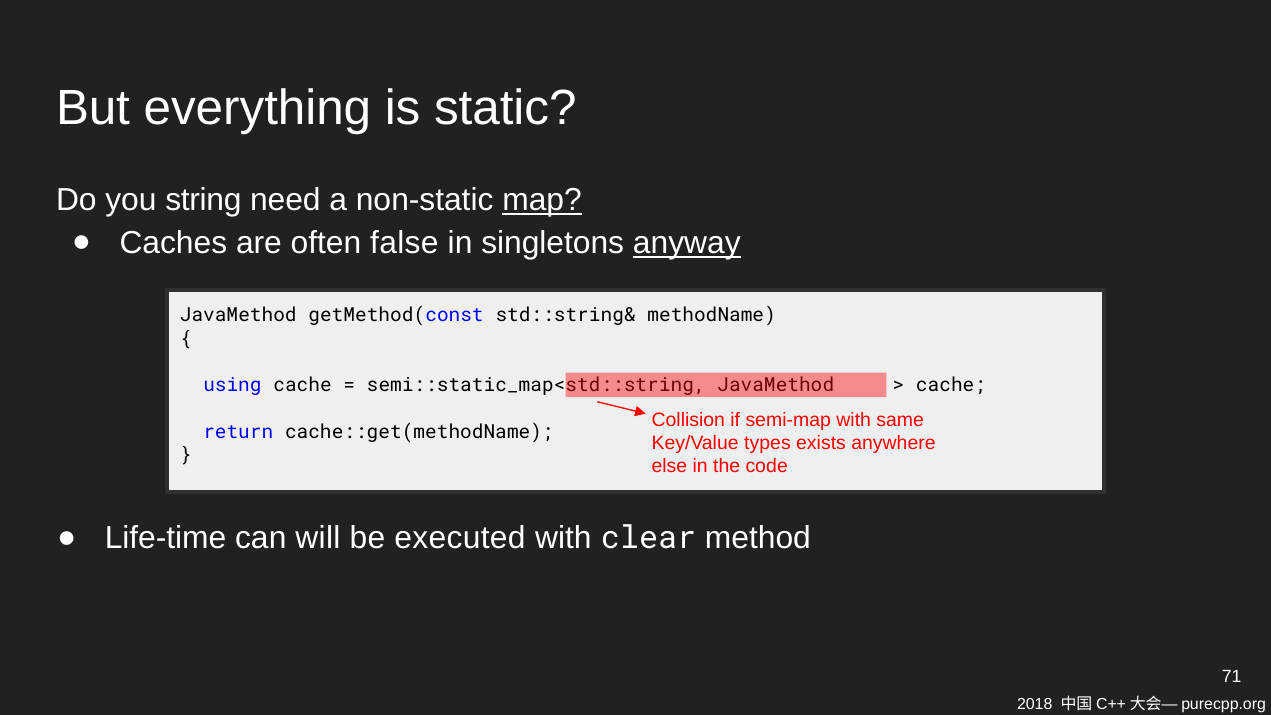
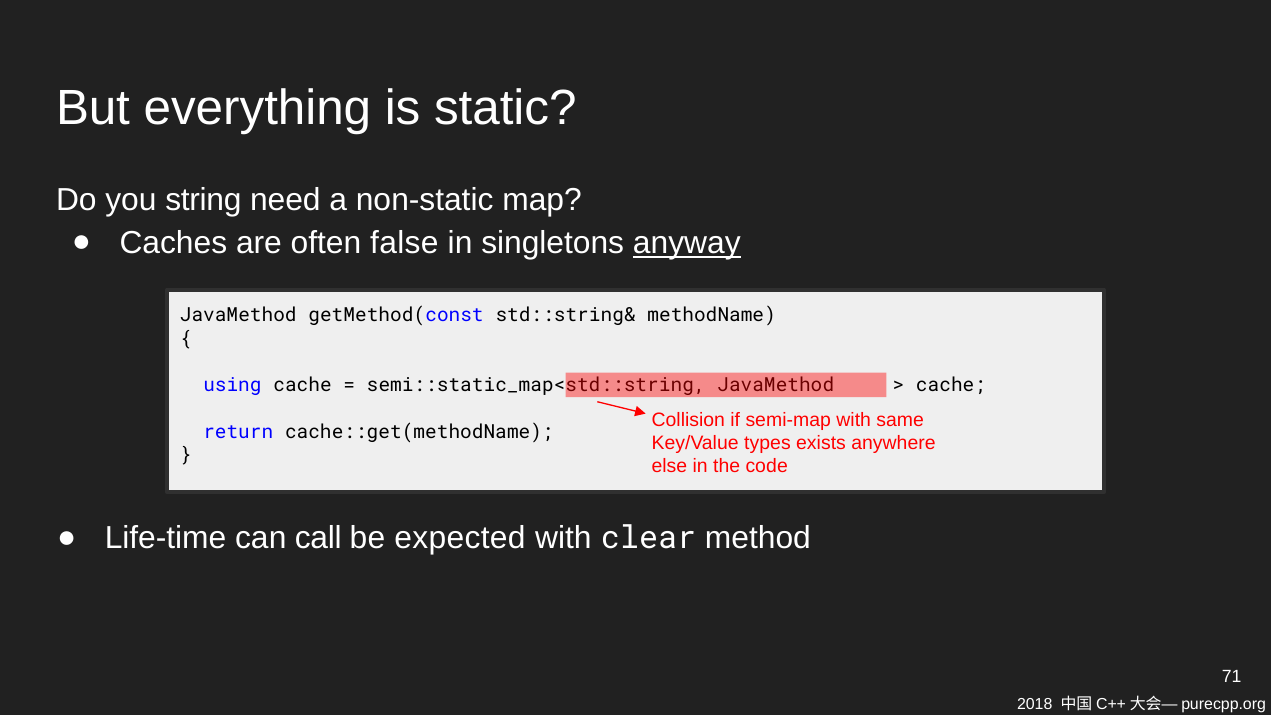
map underline: present -> none (542, 200)
will: will -> call (318, 538)
executed: executed -> expected (460, 538)
